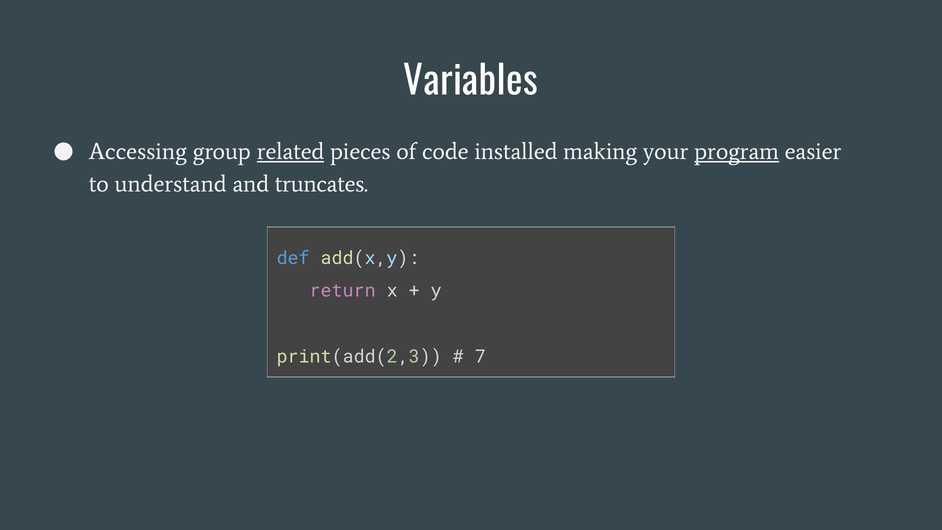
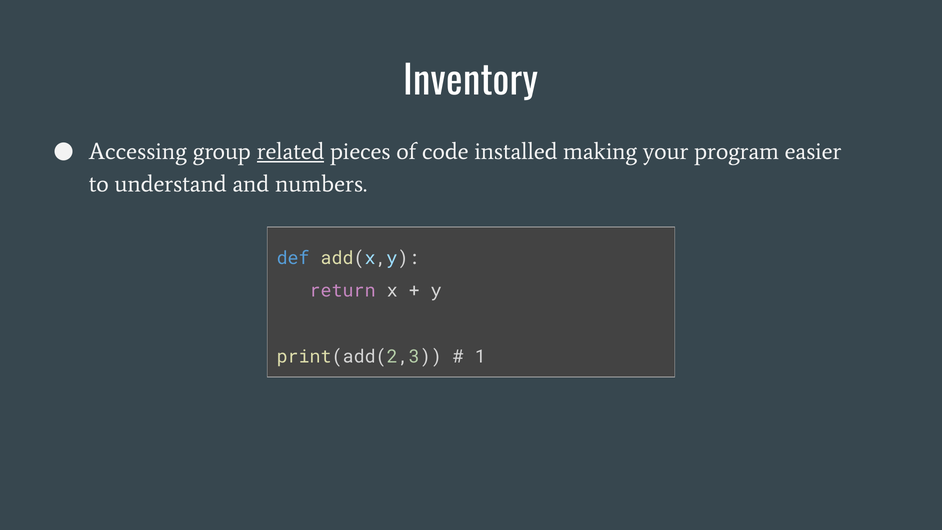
Variables: Variables -> Inventory (471, 82)
program underline: present -> none (737, 151)
truncates: truncates -> numbers (321, 184)
7: 7 -> 1 (480, 356)
